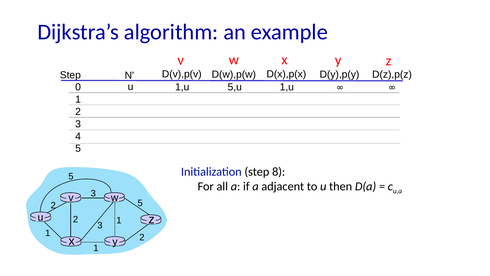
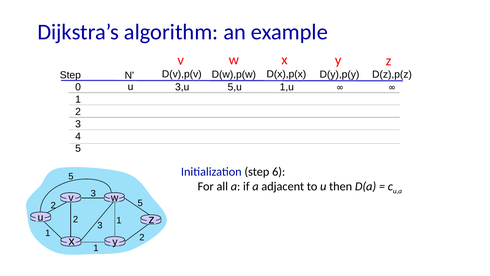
1,u: 1,u -> 3,u (182, 87)
8: 8 -> 6 (279, 171)
